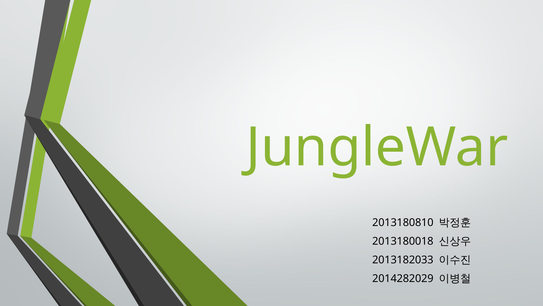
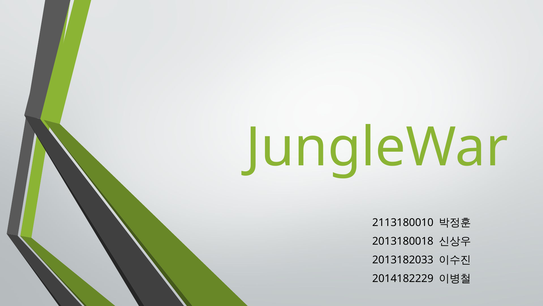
2013180810: 2013180810 -> 2113180010 (403, 222)
2014282029: 2014282029 -> 2014182229 (403, 278)
